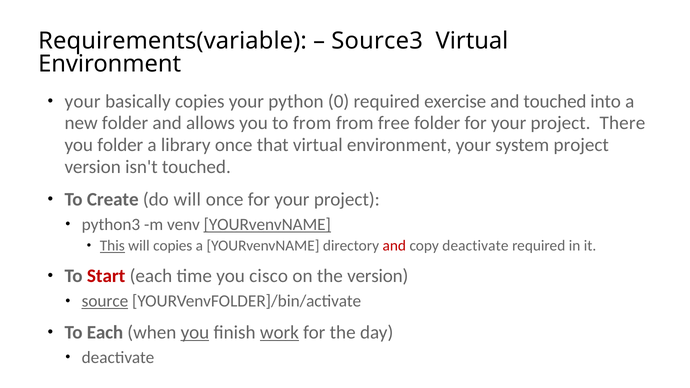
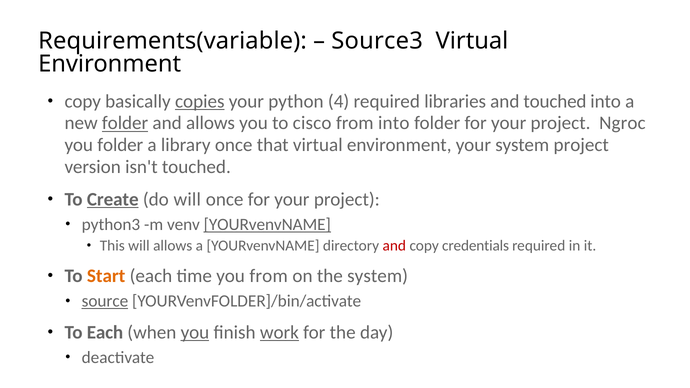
your: your -> copy (83, 101)
copies underline: none -> present (200, 101)
0: 0 -> 4 (339, 101)
exercise: exercise -> libraries (455, 101)
folder underline: none -> present (125, 123)
to from: from -> cisco (312, 123)
from free: free -> into (394, 123)
There: There -> Ngroc (622, 123)
Create underline: none -> present (113, 199)
This underline: present -> none (112, 246)
will copies: copies -> allows (173, 246)
copy deactivate: deactivate -> credentials (476, 246)
Start colour: red -> orange (106, 276)
you cisco: cisco -> from (269, 276)
the version: version -> system (378, 276)
